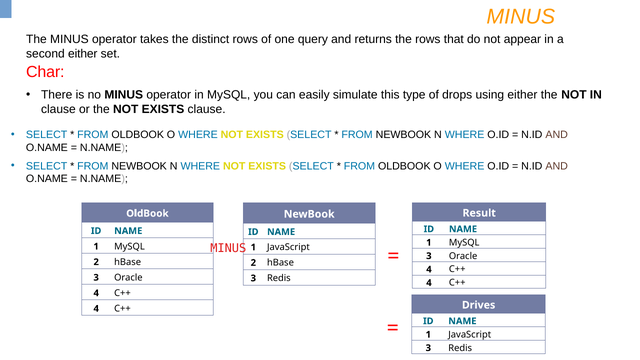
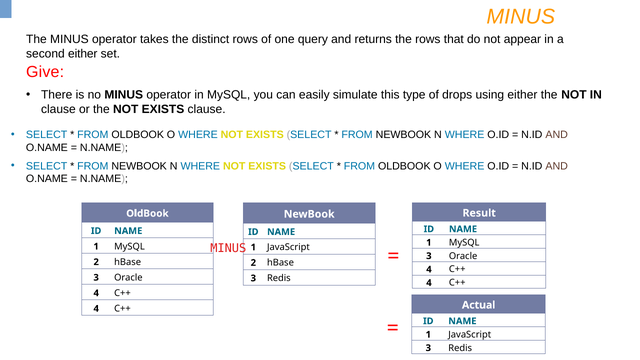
Char: Char -> Give (45, 72)
Drives: Drives -> Actual (479, 305)
